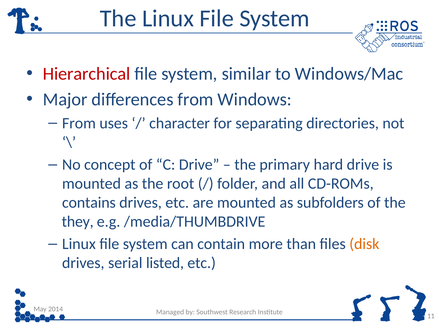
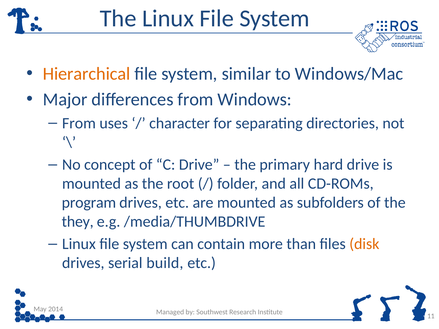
Hierarchical colour: red -> orange (87, 74)
contains: contains -> program (89, 203)
listed: listed -> build (165, 263)
